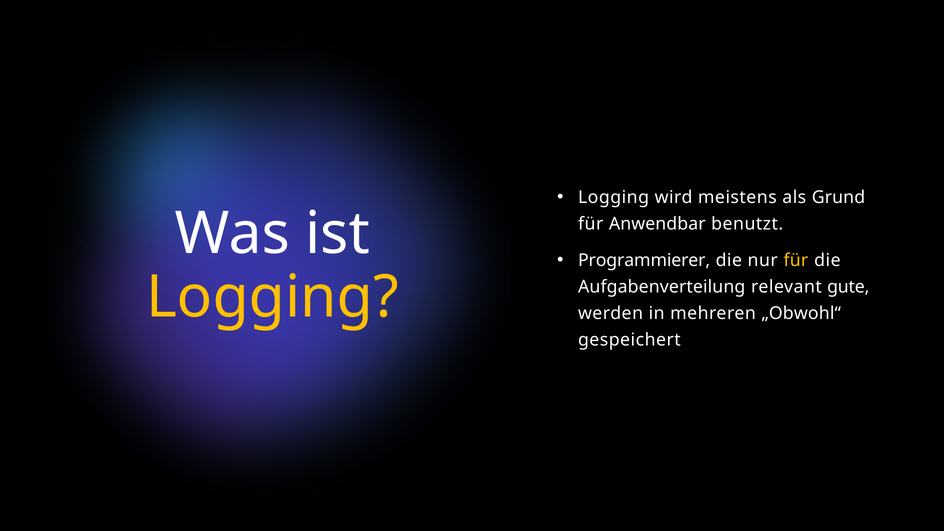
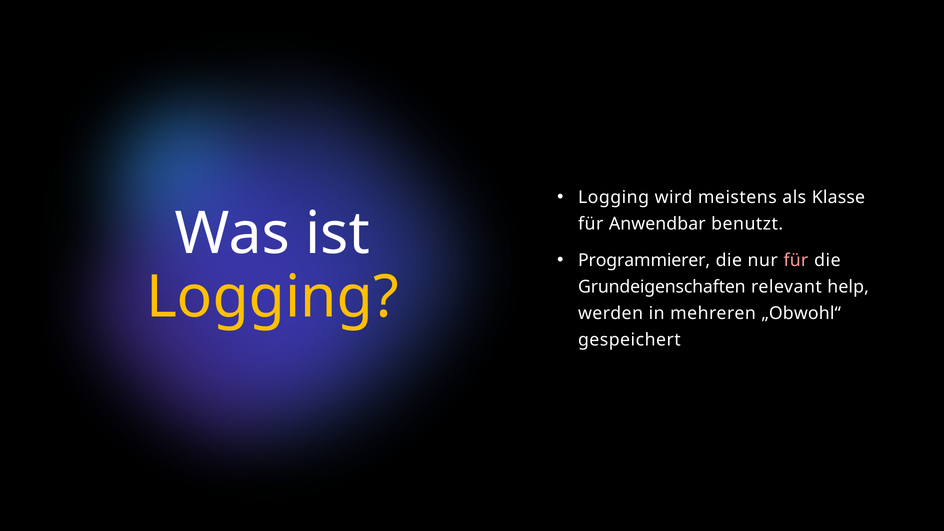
Grund: Grund -> Klasse (838, 197)
für colour: yellow -> pink (796, 260)
Aufgabenverteilung: Aufgabenverteilung -> Grundeigenschaften (662, 287)
gute: gute -> help (848, 287)
